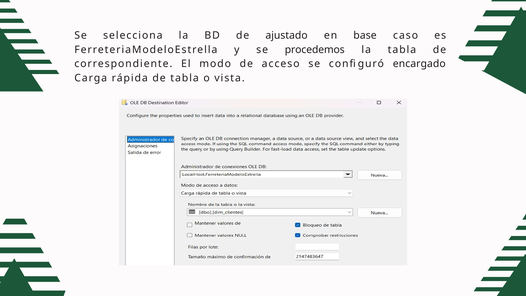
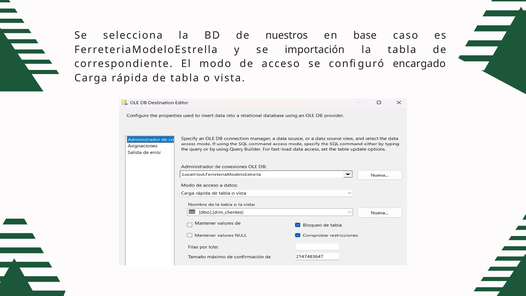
ajustado: ajustado -> nuestros (287, 35)
procedemos: procedemos -> importación (315, 50)
